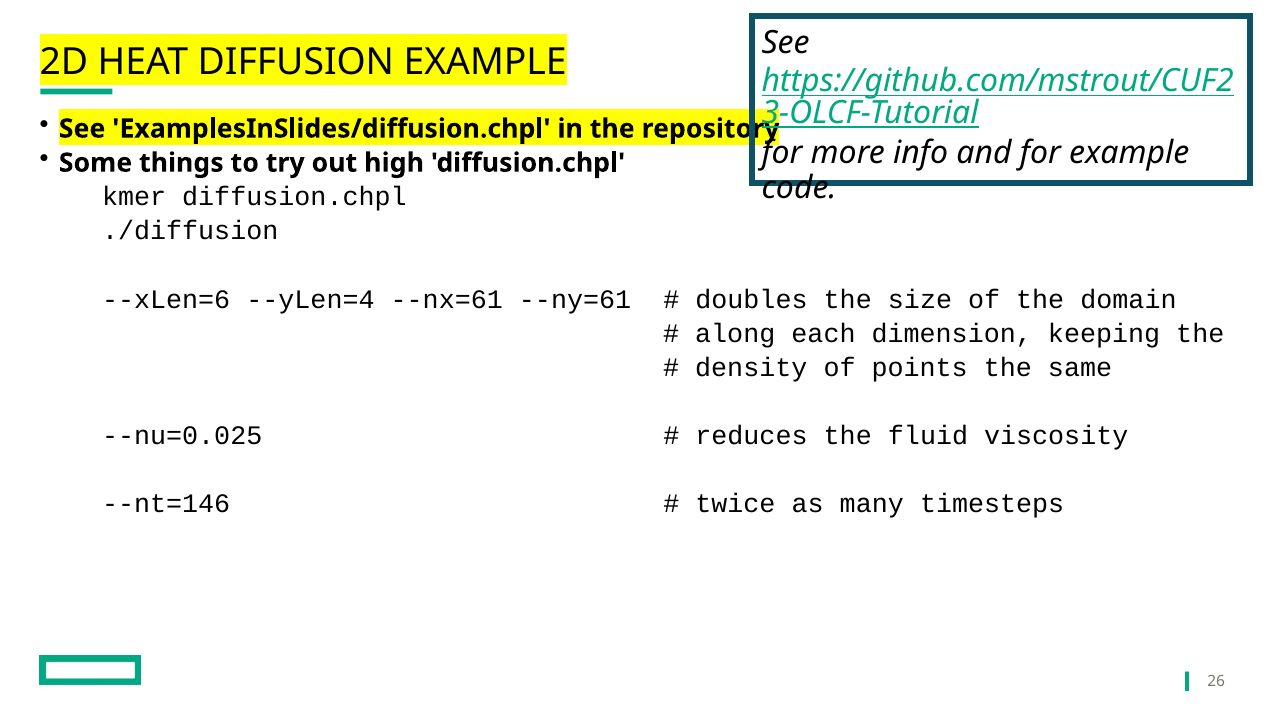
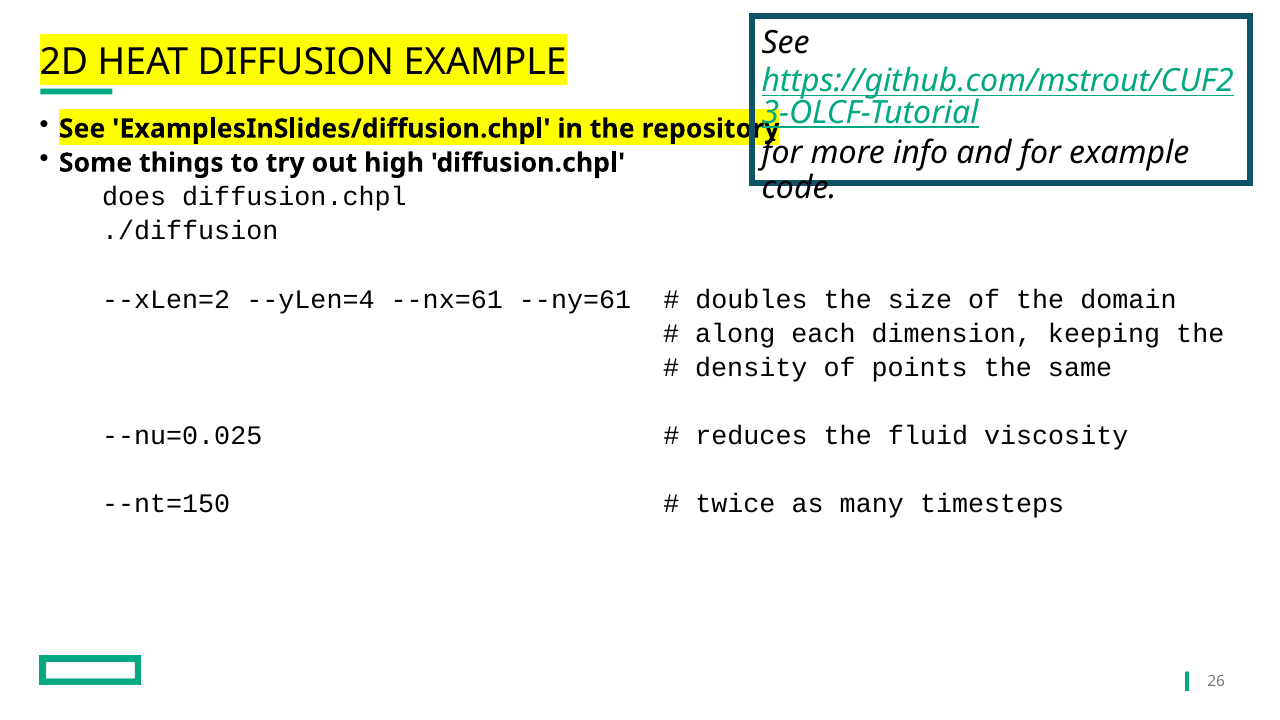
kmer: kmer -> does (134, 197)
--xLen=6: --xLen=6 -> --xLen=2 (166, 299)
--nt=146: --nt=146 -> --nt=150 (166, 504)
